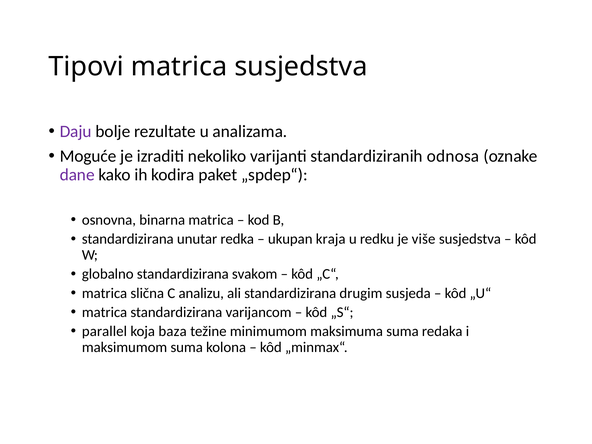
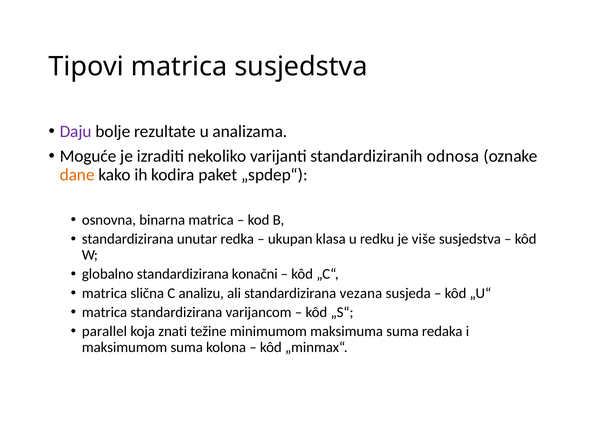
dane colour: purple -> orange (77, 175)
kraja: kraja -> klasa (331, 239)
svakom: svakom -> konačni (255, 274)
drugim: drugim -> vezana (361, 293)
baza: baza -> znati (173, 331)
